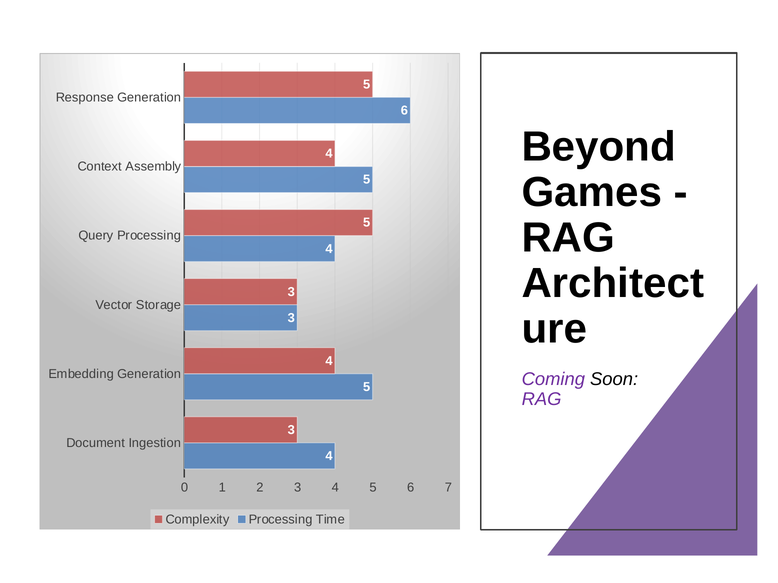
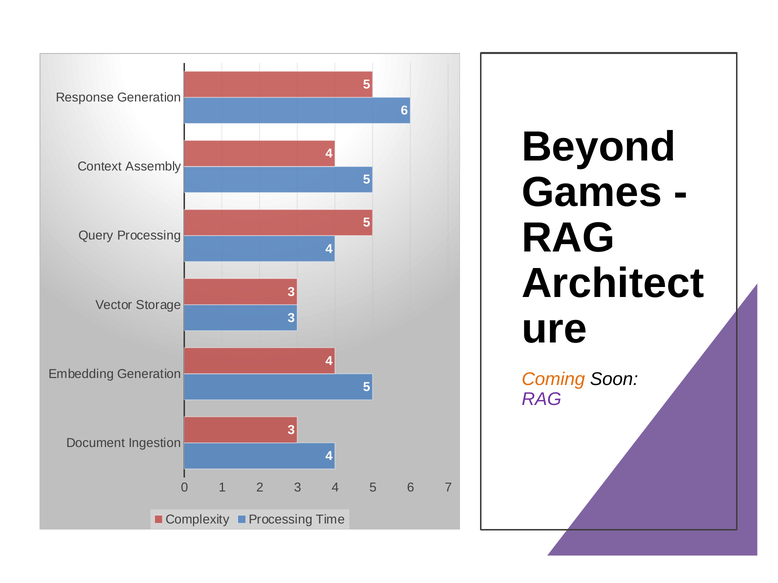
Coming colour: purple -> orange (553, 380)
